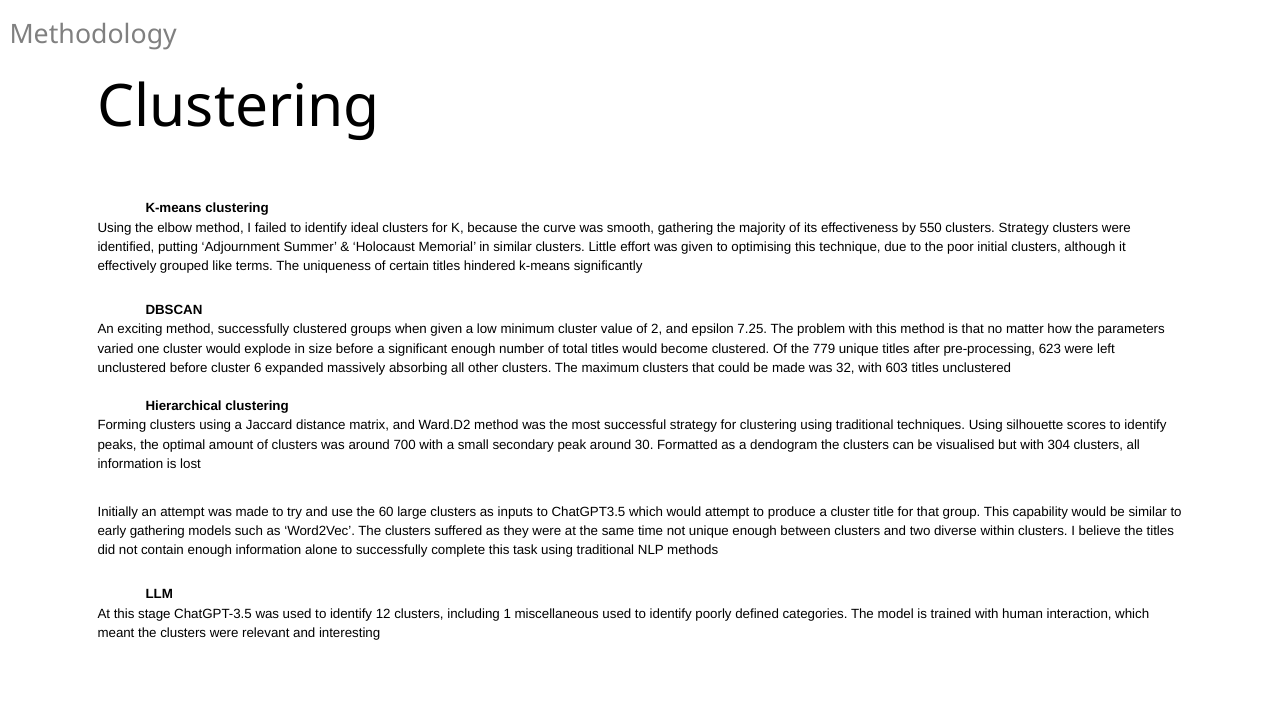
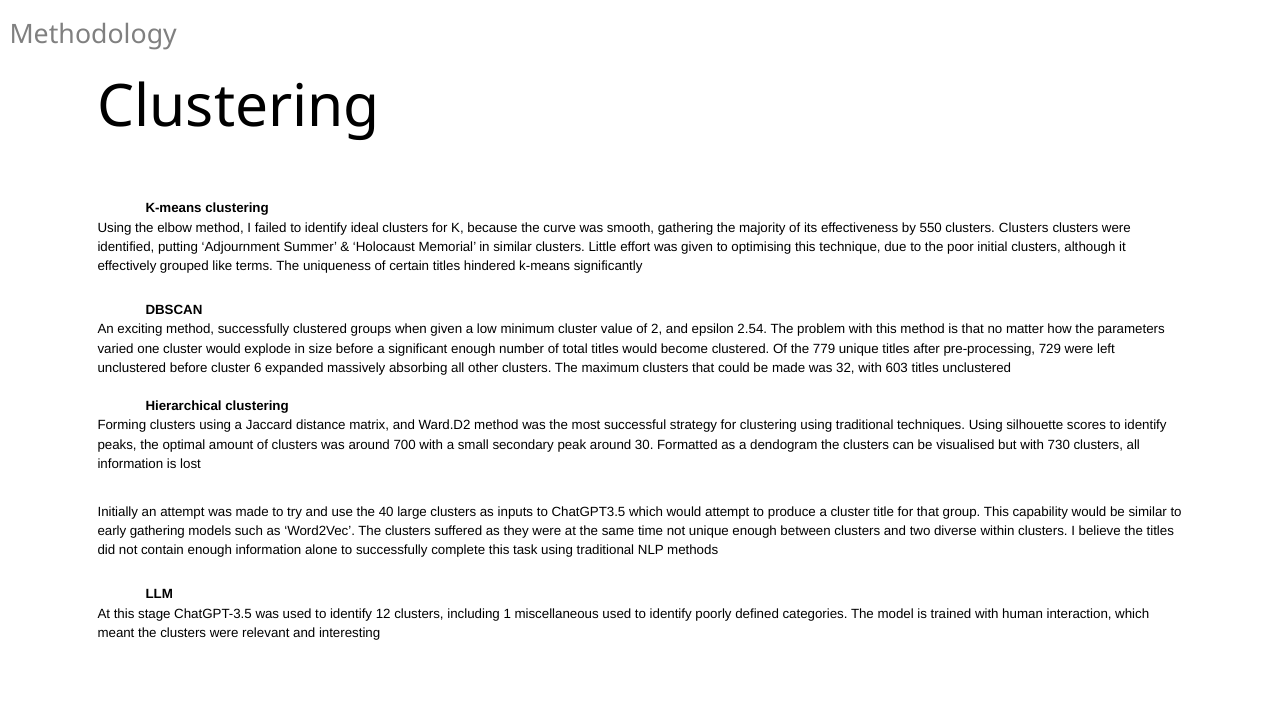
550 clusters Strategy: Strategy -> Clusters (1024, 228)
7.25: 7.25 -> 2.54 (752, 330)
623: 623 -> 729 (1050, 349)
304: 304 -> 730 (1059, 445)
60: 60 -> 40 (386, 512)
